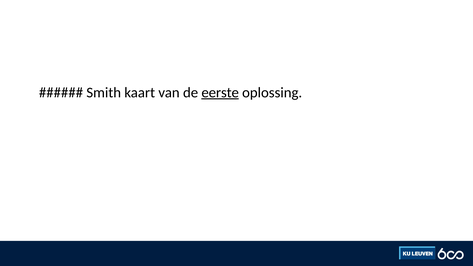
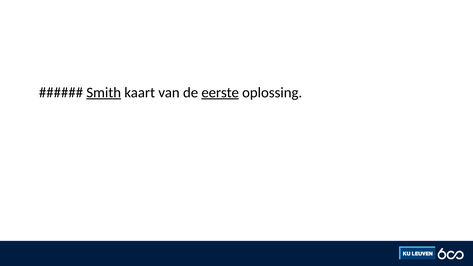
Smith underline: none -> present (104, 93)
